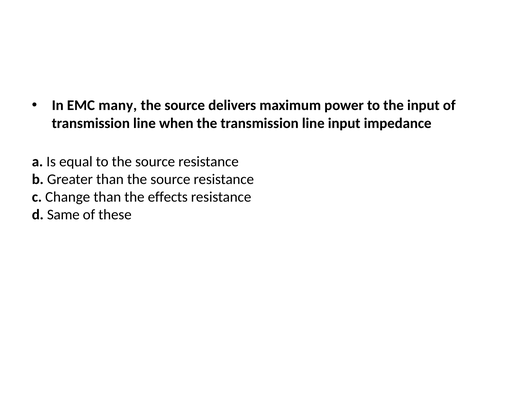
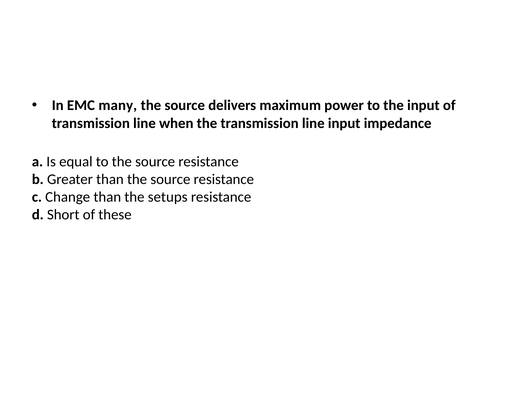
effects: effects -> setups (168, 197)
Same: Same -> Short (63, 215)
